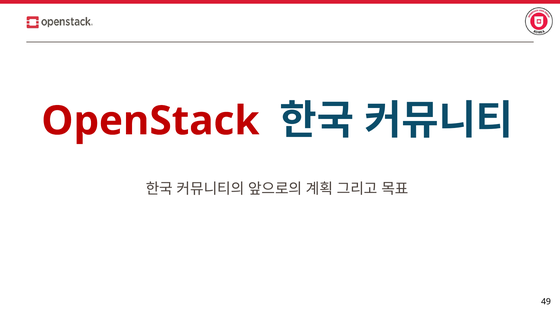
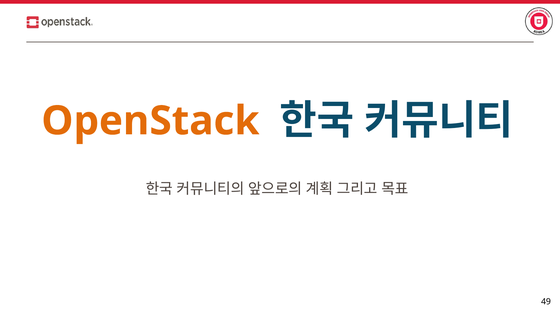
OpenStack colour: red -> orange (150, 121)
